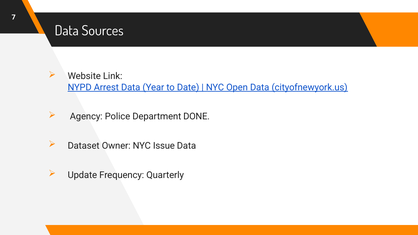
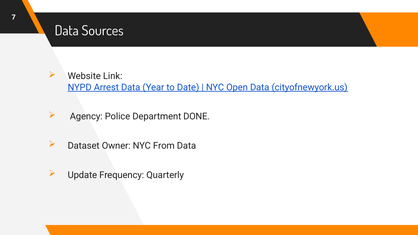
Issue: Issue -> From (164, 146)
